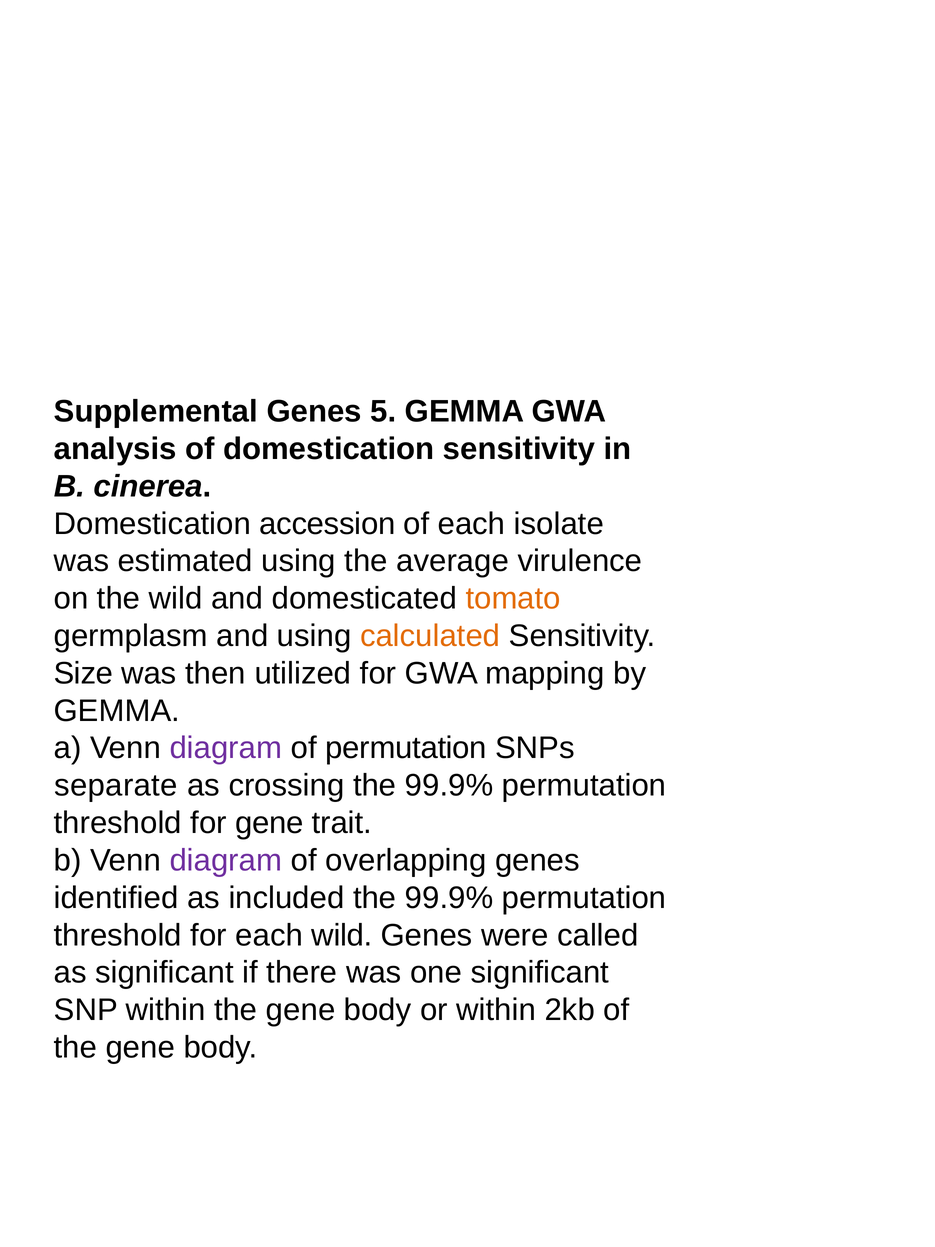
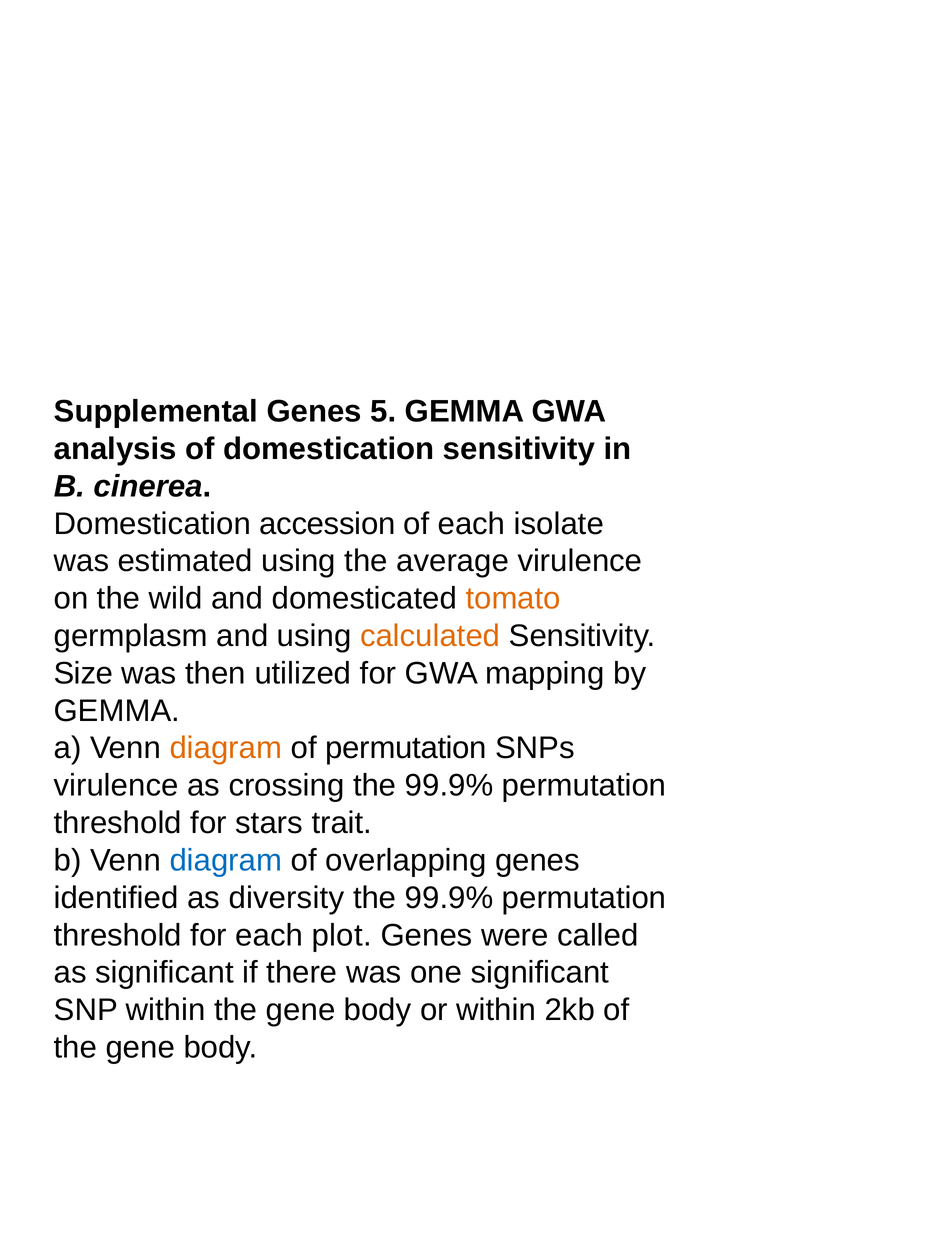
diagram colour: purple -> orange (226, 748)
separate: separate -> virulence (116, 785)
for gene: gene -> stars (269, 823)
diagram colour: purple -> blue (226, 860)
included: included -> diversity (286, 898)
each wild: wild -> plot (342, 935)
